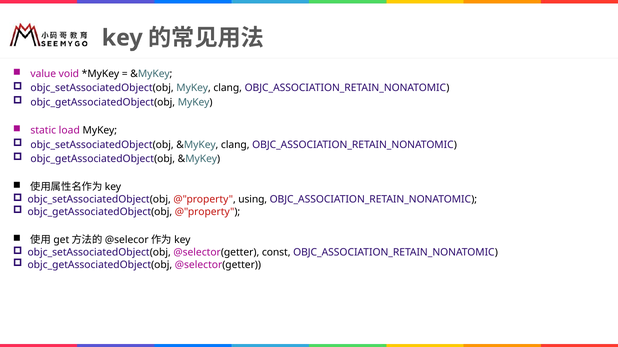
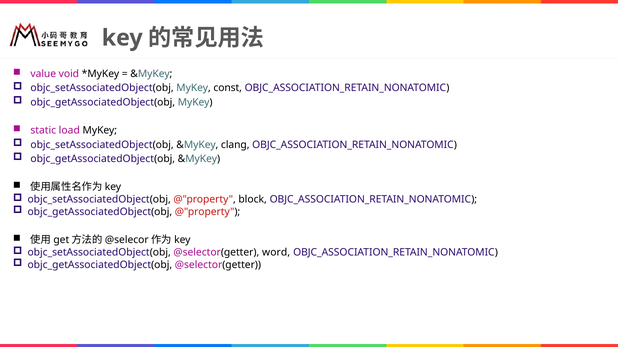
MyKey clang: clang -> const (228, 88)
using: using -> block (253, 200)
const: const -> word (276, 253)
